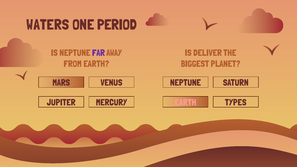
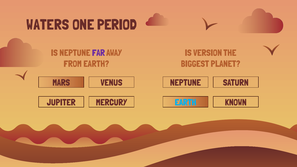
DELIVER: DELIVER -> VERSION (208, 53)
EARTH colour: pink -> light blue (186, 102)
TYPES: TYPES -> KNOWN (236, 102)
